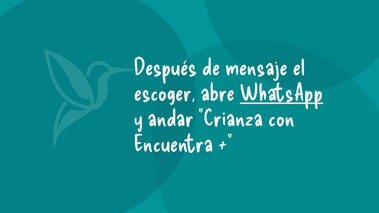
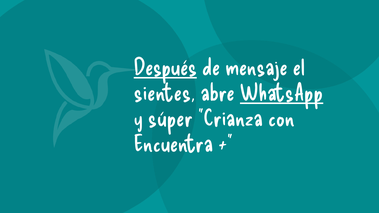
Después underline: none -> present (165, 68)
escoger: escoger -> sientes (164, 93)
andar: andar -> súper (171, 119)
